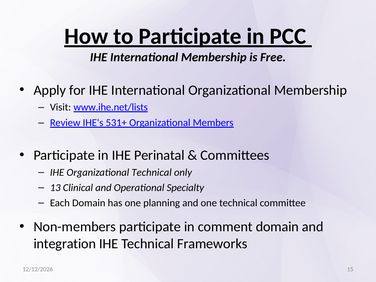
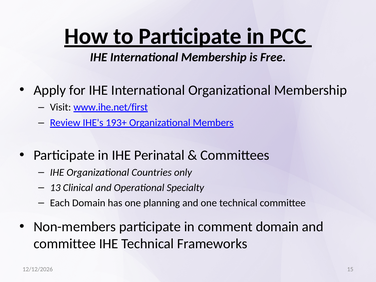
www.ihe.net/lists: www.ihe.net/lists -> www.ihe.net/first (111, 107)
531+: 531+ -> 193+ (116, 123)
Organizational Technical: Technical -> Countries (152, 172)
integration: integration -> committee (65, 244)
